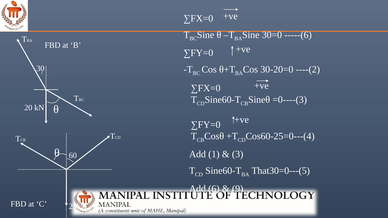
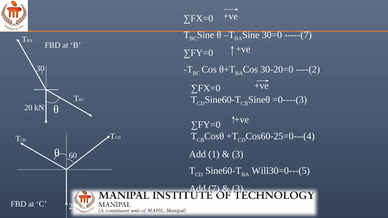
-----(6: -----(6 -> -----(7 (298, 35)
That30=0---(5: That30=0---(5 -> Will30=0---(5 (281, 171)
6: 6 -> 7 (214, 189)
9: 9 -> 3 (238, 189)
